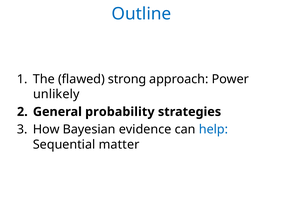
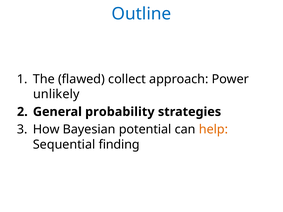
strong: strong -> collect (127, 79)
evidence: evidence -> potential (145, 130)
help colour: blue -> orange (213, 130)
matter: matter -> finding (119, 145)
